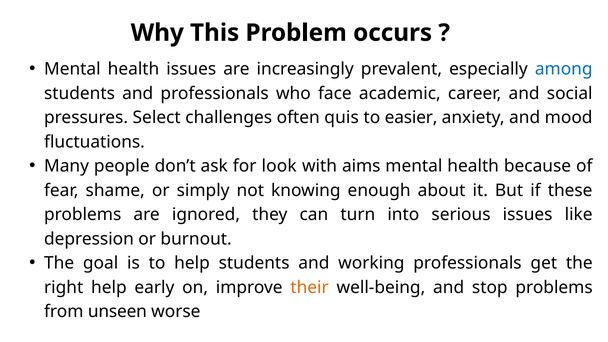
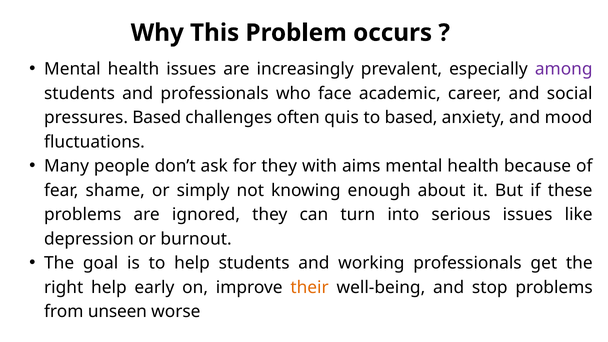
among colour: blue -> purple (564, 69)
pressures Select: Select -> Based (157, 118)
to easier: easier -> based (411, 118)
for look: look -> they (279, 166)
